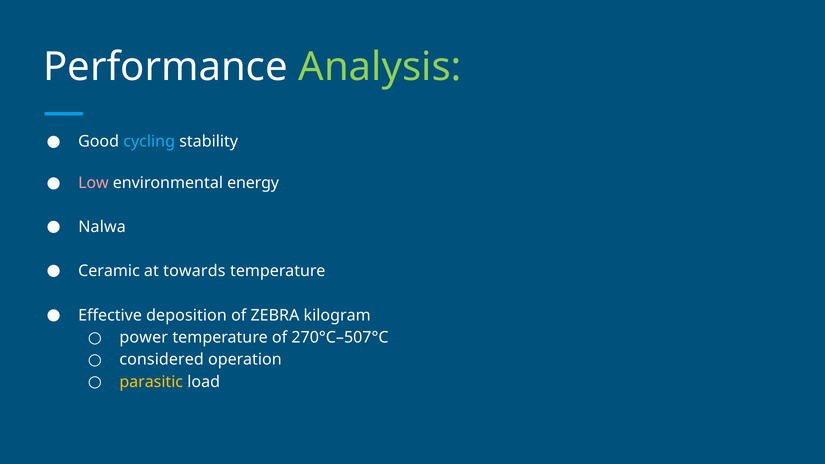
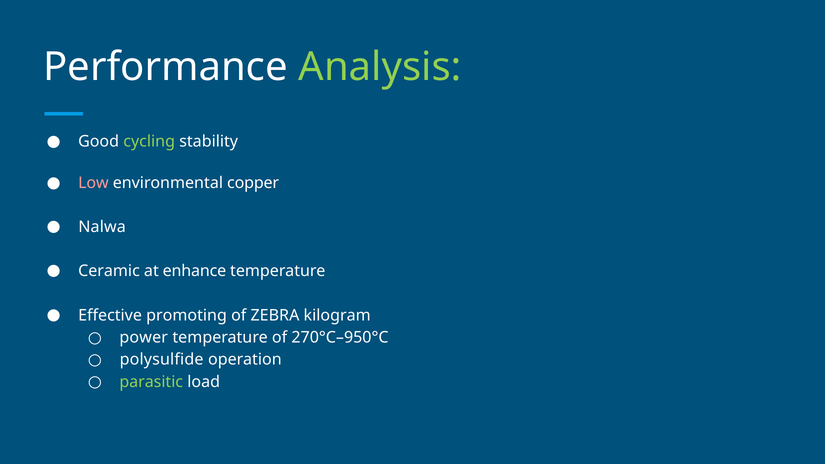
cycling colour: light blue -> light green (149, 141)
energy: energy -> copper (253, 183)
towards: towards -> enhance (194, 271)
deposition: deposition -> promoting (187, 315)
270°C–507°C: 270°C–507°C -> 270°C–950°C (340, 338)
considered: considered -> polysulfide (162, 360)
parasitic colour: yellow -> light green (151, 382)
